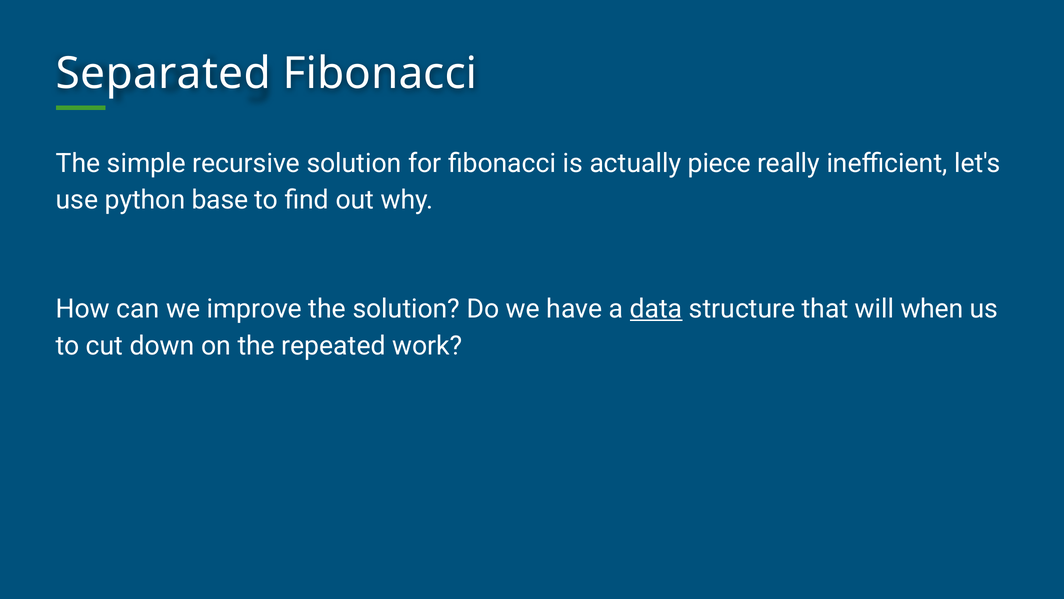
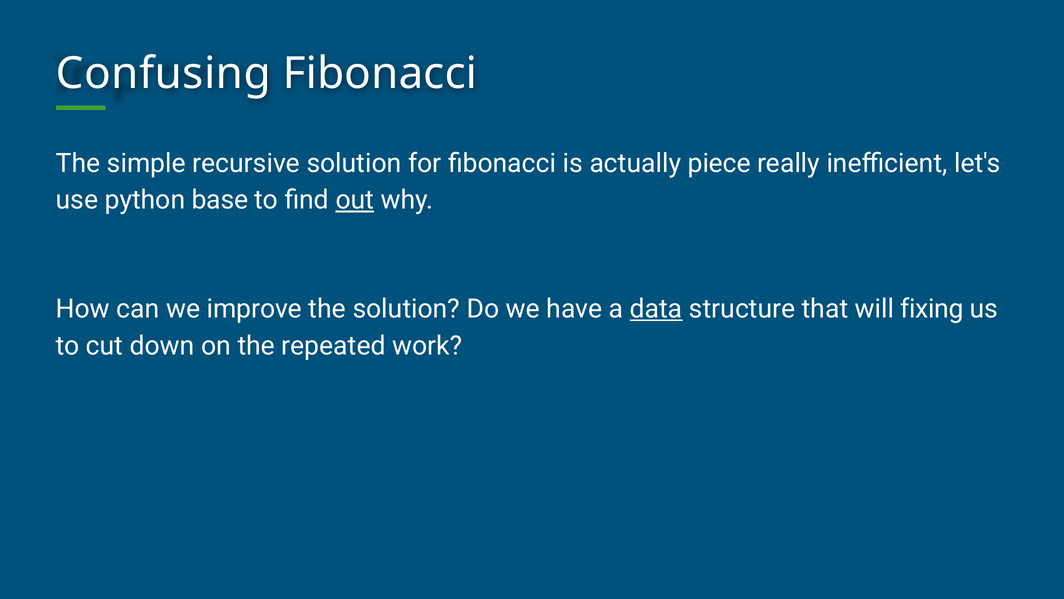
Separated: Separated -> Confusing (163, 74)
out underline: none -> present (355, 200)
when: when -> fixing (932, 309)
